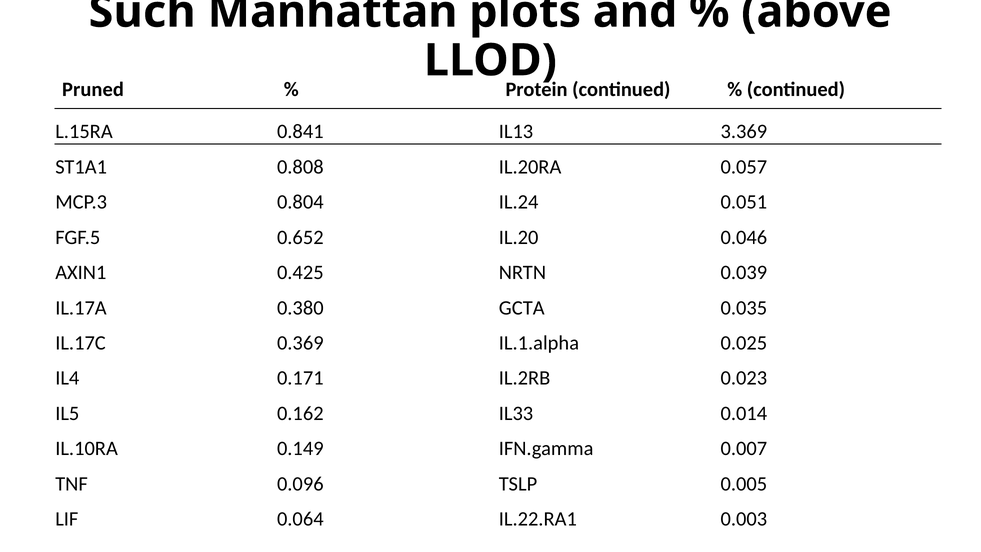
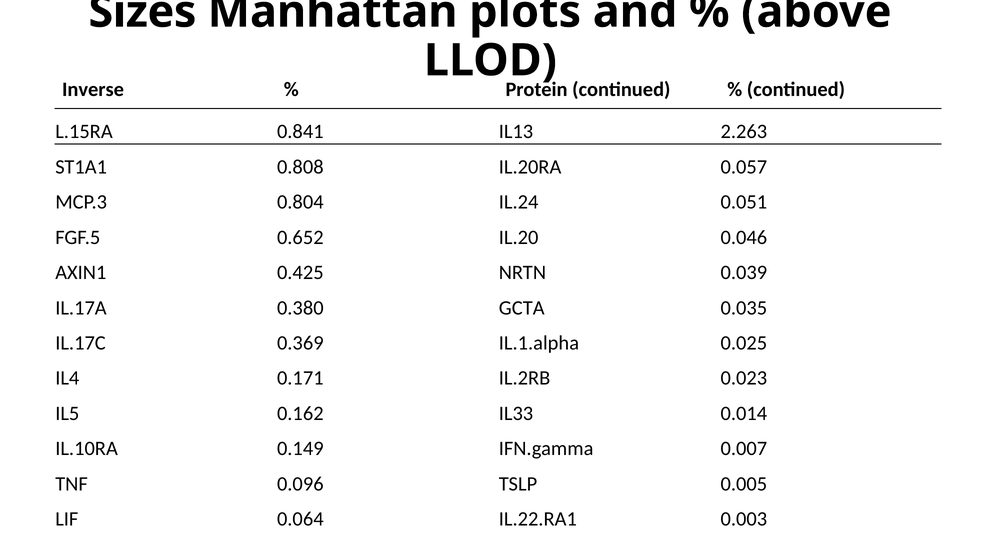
Such: Such -> Sizes (142, 12)
Pruned: Pruned -> Inverse (93, 89)
3.369: 3.369 -> 2.263 (744, 132)
